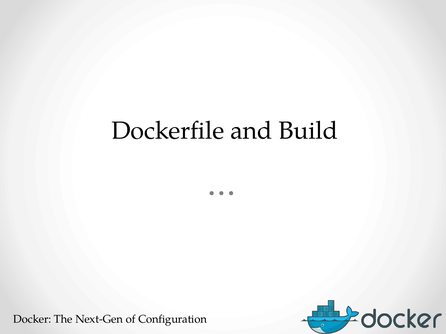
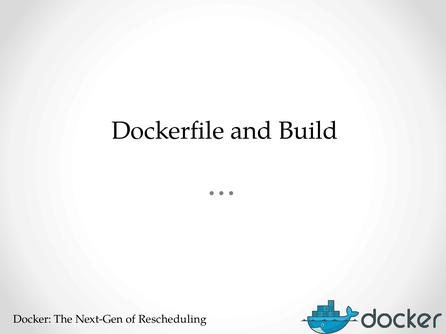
Configuration: Configuration -> Rescheduling (173, 320)
